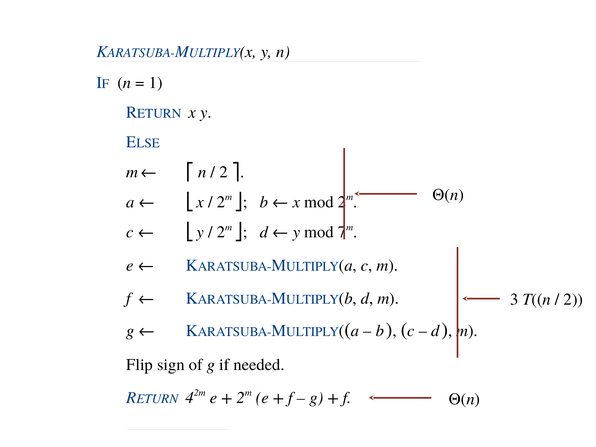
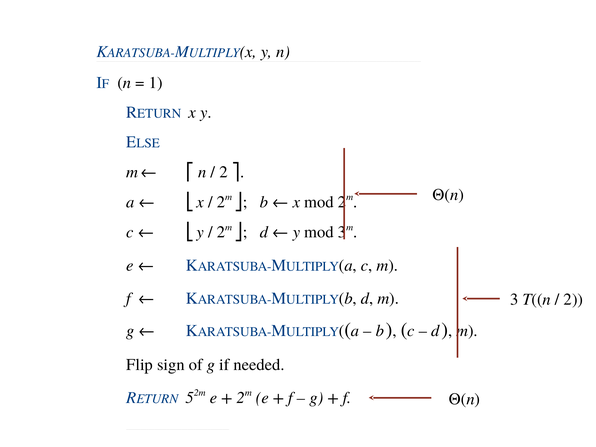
mod 7: 7 -> 3 (342, 232)
4: 4 -> 5 (190, 398)
